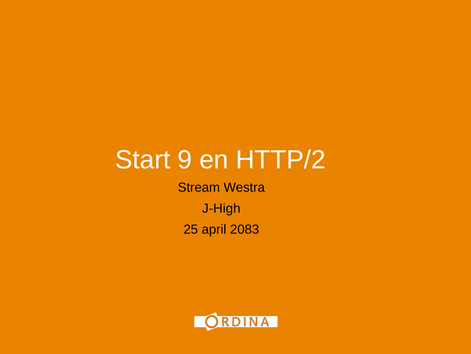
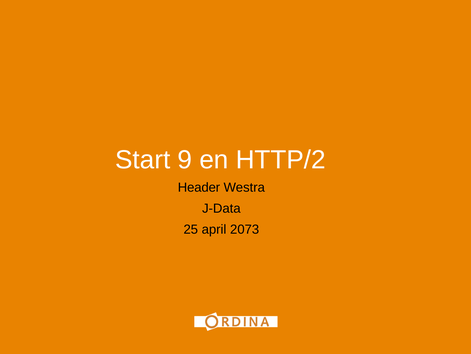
Stream: Stream -> Header (199, 187)
J-High: J-High -> J-Data (221, 208)
2083: 2083 -> 2073 (245, 229)
